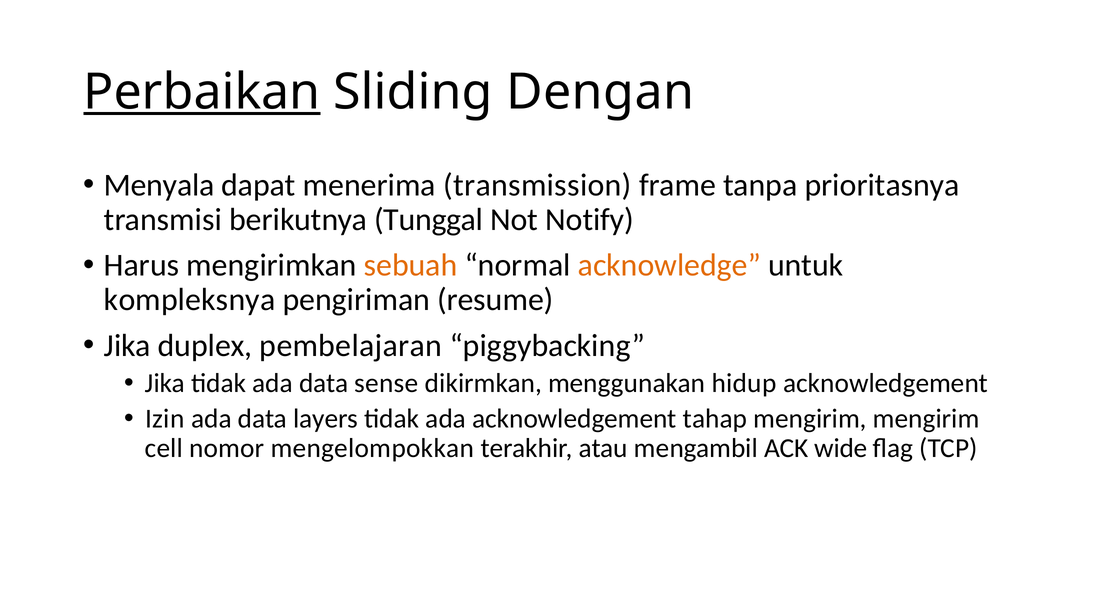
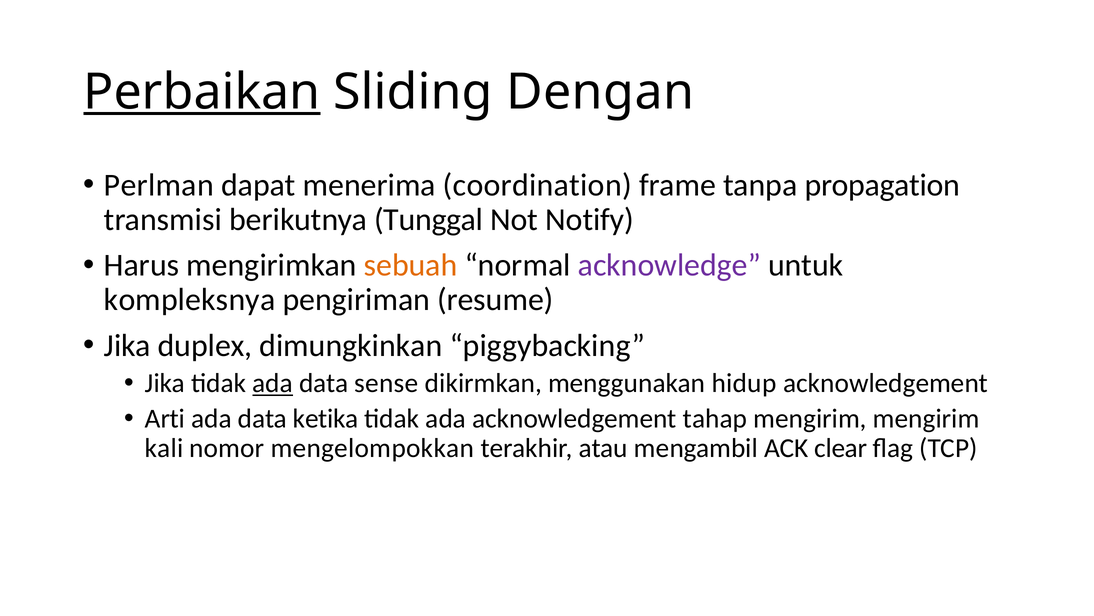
Menyala: Menyala -> Perlman (159, 185)
transmission: transmission -> coordination (537, 185)
prioritasnya: prioritasnya -> propagation (882, 185)
acknowledge colour: orange -> purple (669, 265)
pembelajaran: pembelajaran -> dimungkinkan (351, 345)
ada underline: none -> present (273, 383)
Izin: Izin -> Arti (165, 418)
layers: layers -> ketika (326, 418)
cell: cell -> kali (164, 448)
wide: wide -> clear (841, 448)
